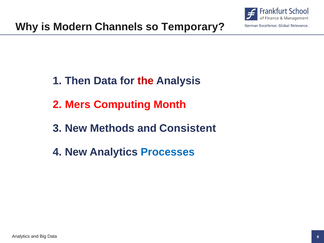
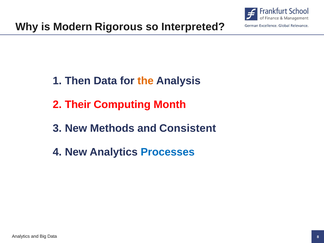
Channels: Channels -> Rigorous (119, 27)
Temporary: Temporary -> Interpreted (193, 27)
the colour: red -> orange (146, 81)
Mers: Mers -> Their (78, 104)
